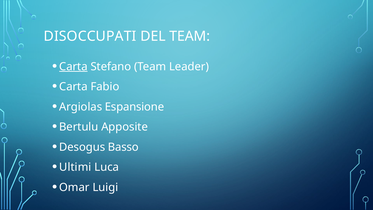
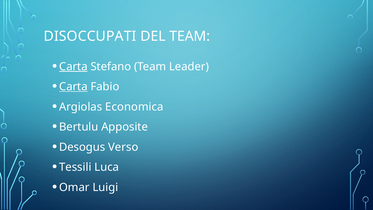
Carta underline: none -> present (73, 87)
Espansione: Espansione -> Economica (134, 107)
Basso: Basso -> Verso (123, 147)
Ultimi: Ultimi -> Tessili (75, 167)
